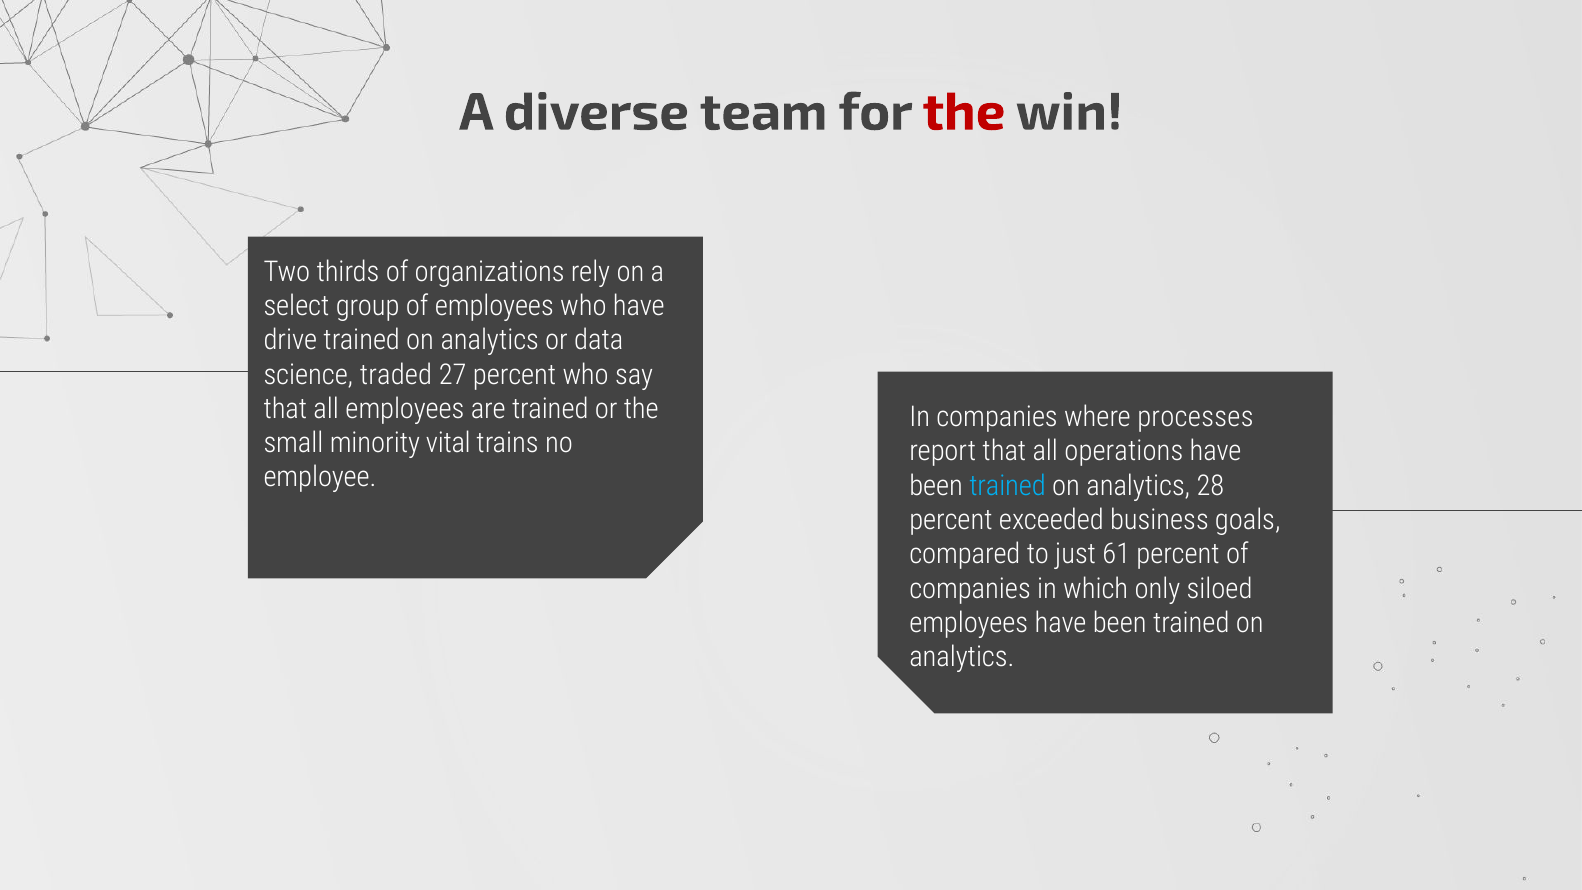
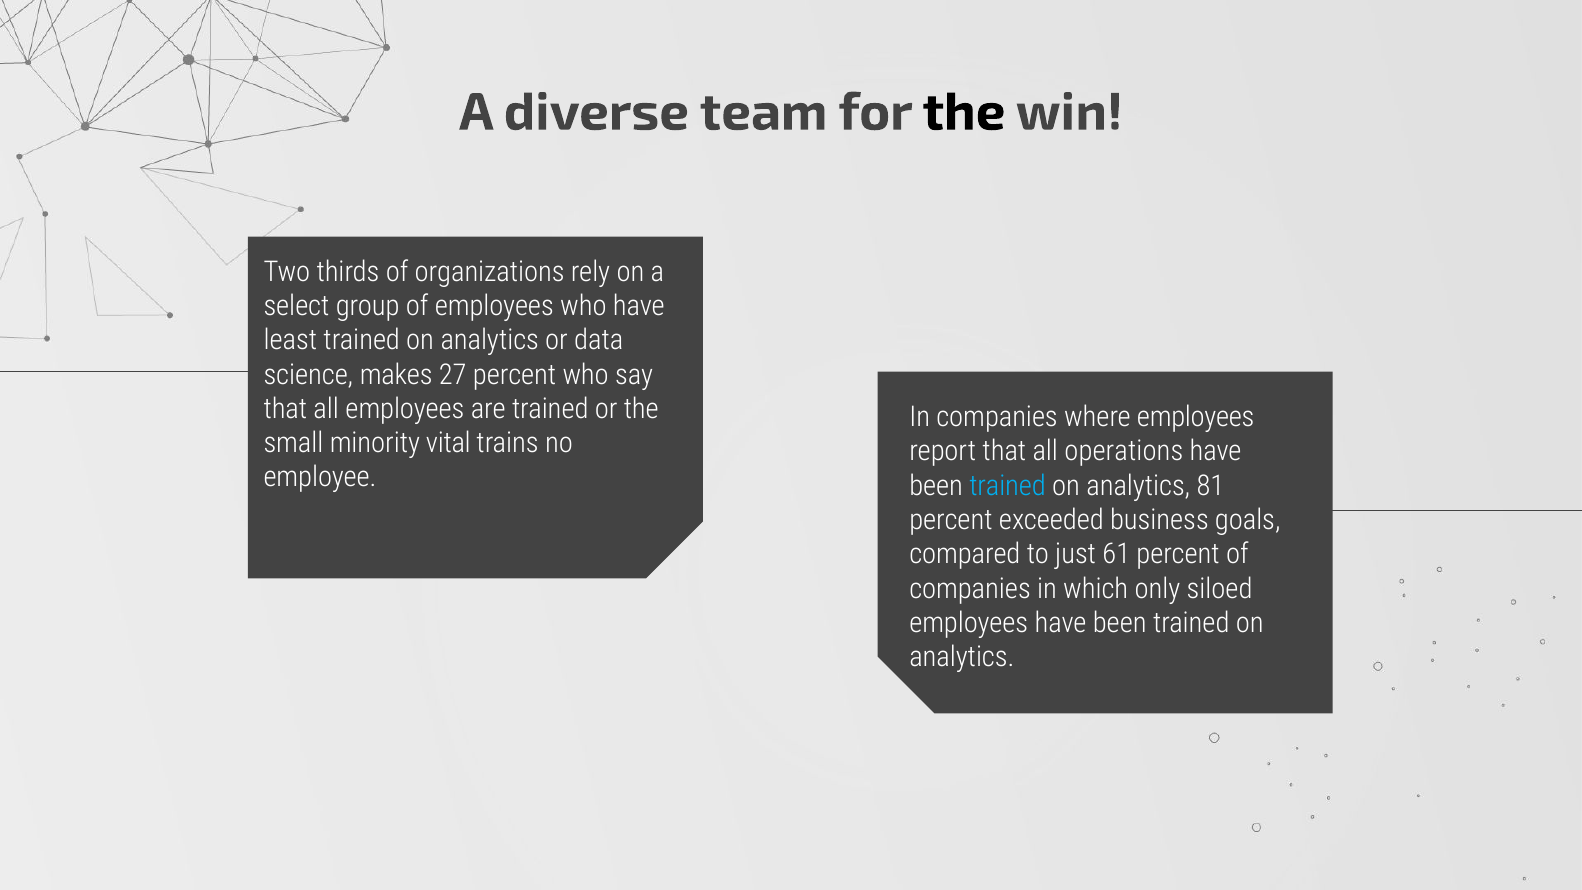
the colour: red -> black (964, 112)
drive: drive -> least (290, 340)
traded: traded -> makes (396, 375)
where processes: processes -> employees (1196, 417)
28: 28 -> 81 (1210, 486)
